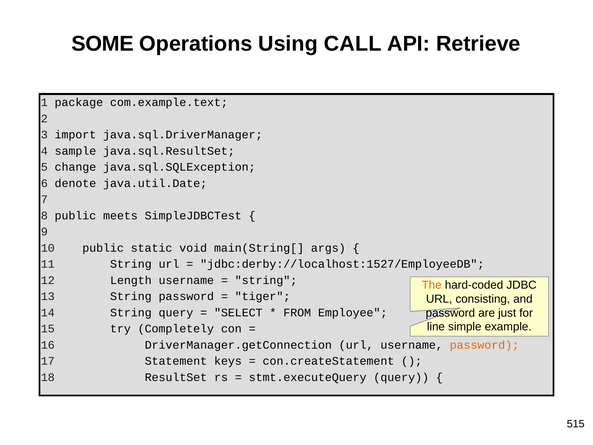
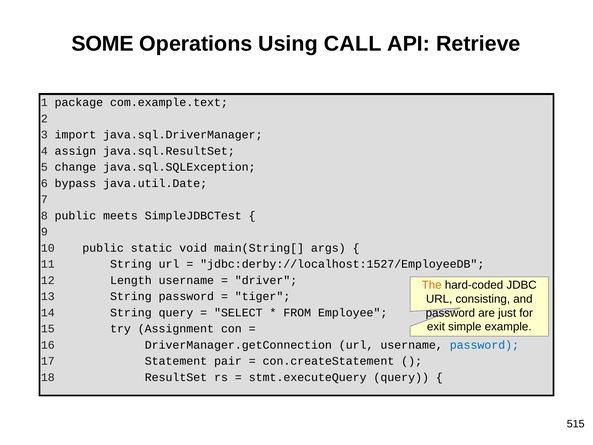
sample: sample -> assign (75, 151)
denote: denote -> bypass (75, 183)
string: string -> driver (266, 280)
line: line -> exit (436, 327)
Completely: Completely -> Assignment (176, 329)
password colour: orange -> blue (484, 345)
keys: keys -> pair (228, 361)
